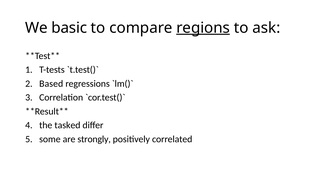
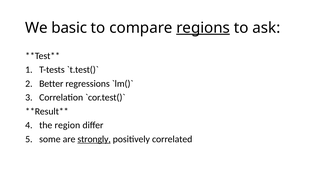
Based: Based -> Better (51, 84)
tasked: tasked -> region (67, 125)
strongly underline: none -> present (94, 139)
